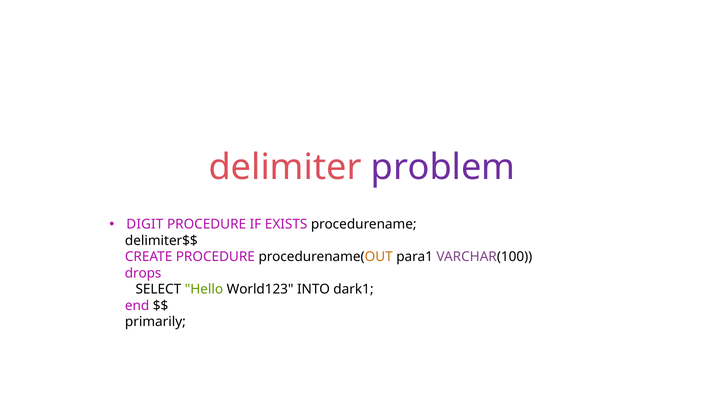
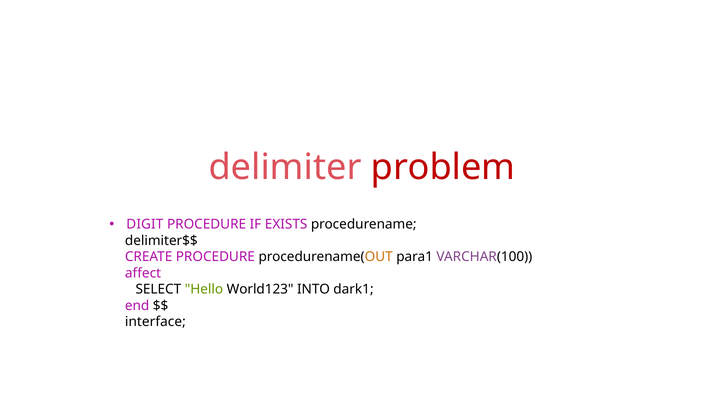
problem colour: purple -> red (443, 167)
drops: drops -> affect (143, 273)
primarily: primarily -> interface (155, 322)
